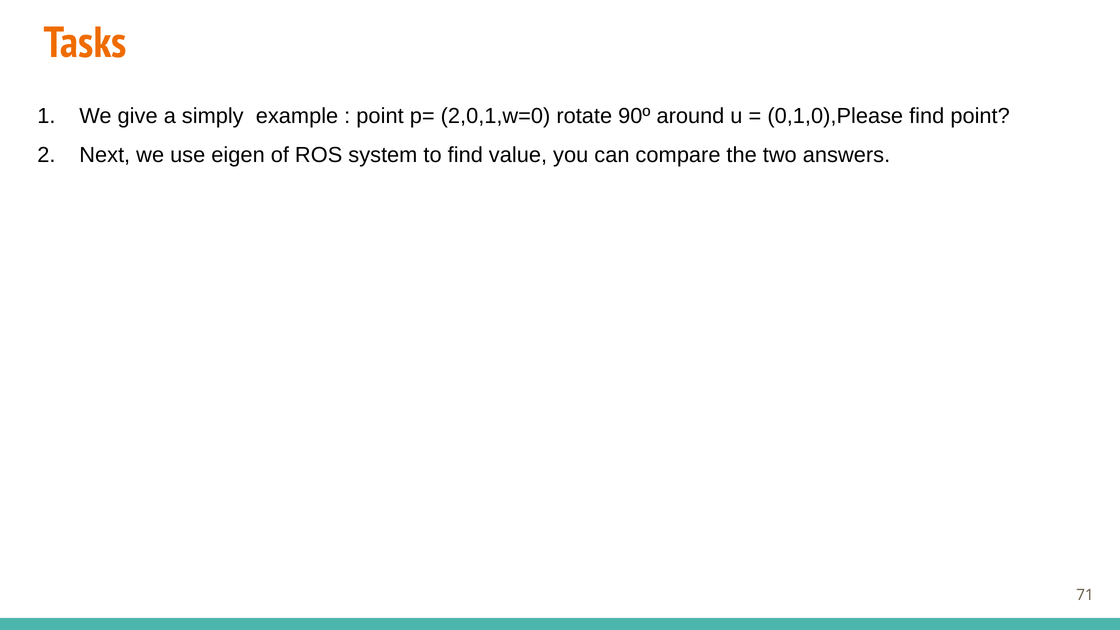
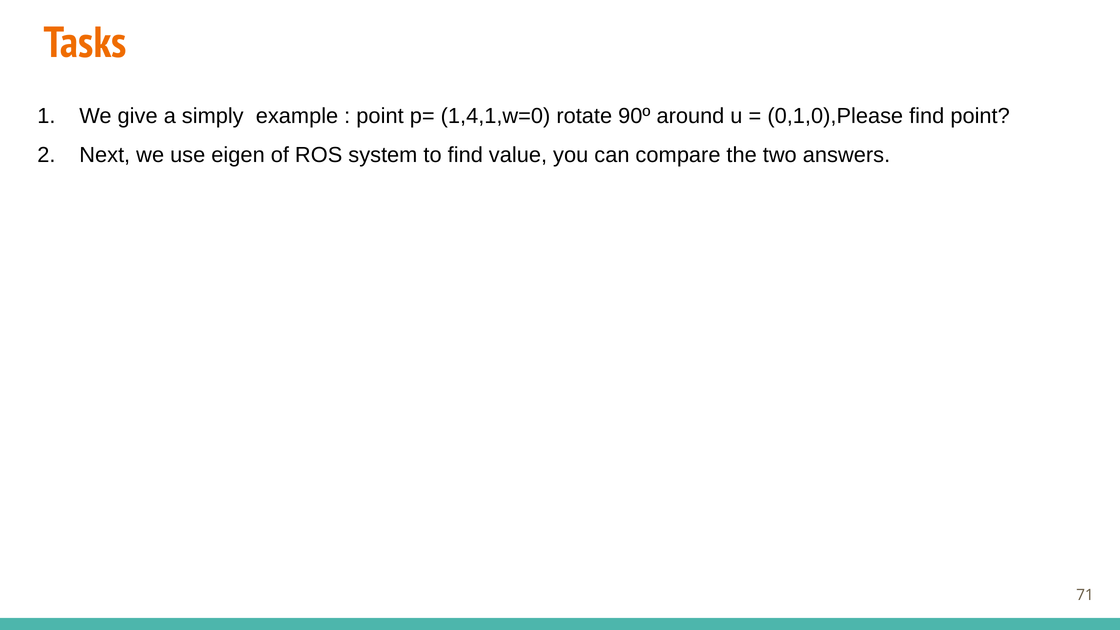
2,0,1,w=0: 2,0,1,w=0 -> 1,4,1,w=0 (496, 116)
